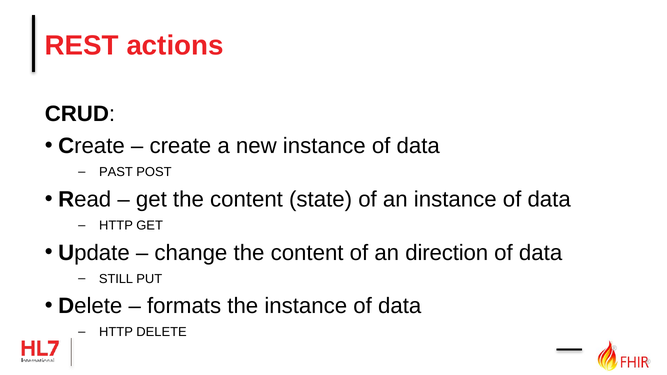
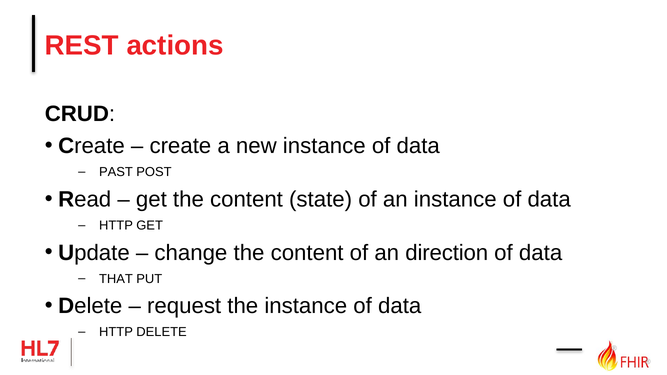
STILL: STILL -> THAT (116, 279)
formats: formats -> request (184, 306)
